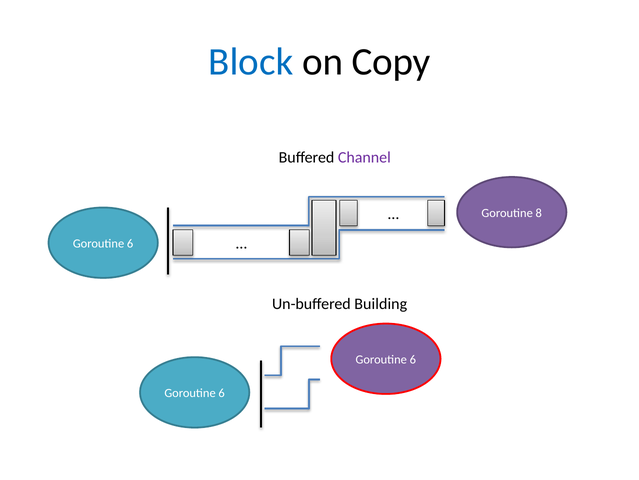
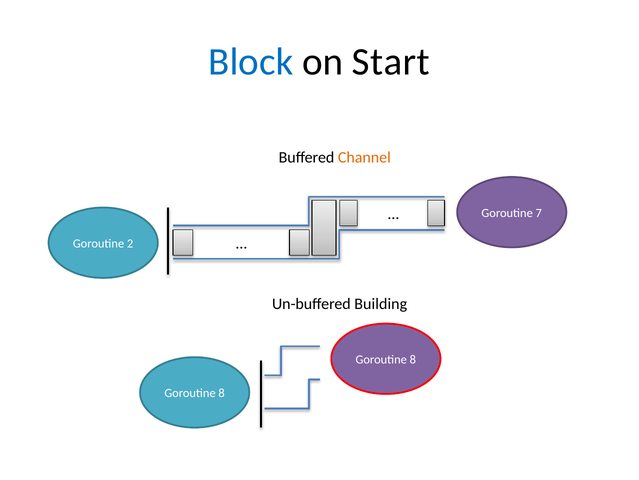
Copy: Copy -> Start (391, 62)
Channel colour: purple -> orange (364, 157)
8: 8 -> 7 (539, 213)
6: 6 -> 2 (130, 243)
6: 6 -> 8 (413, 359)
6: 6 -> 8 (222, 393)
